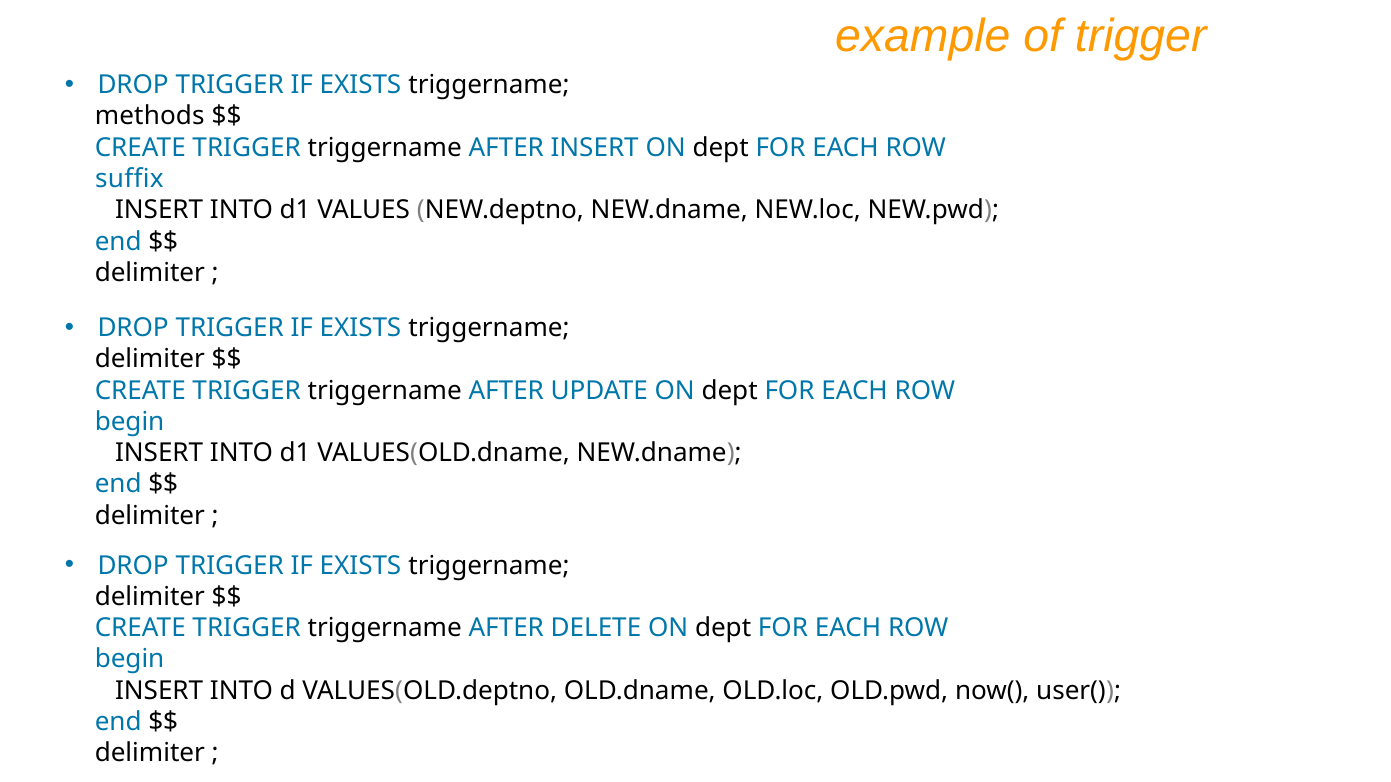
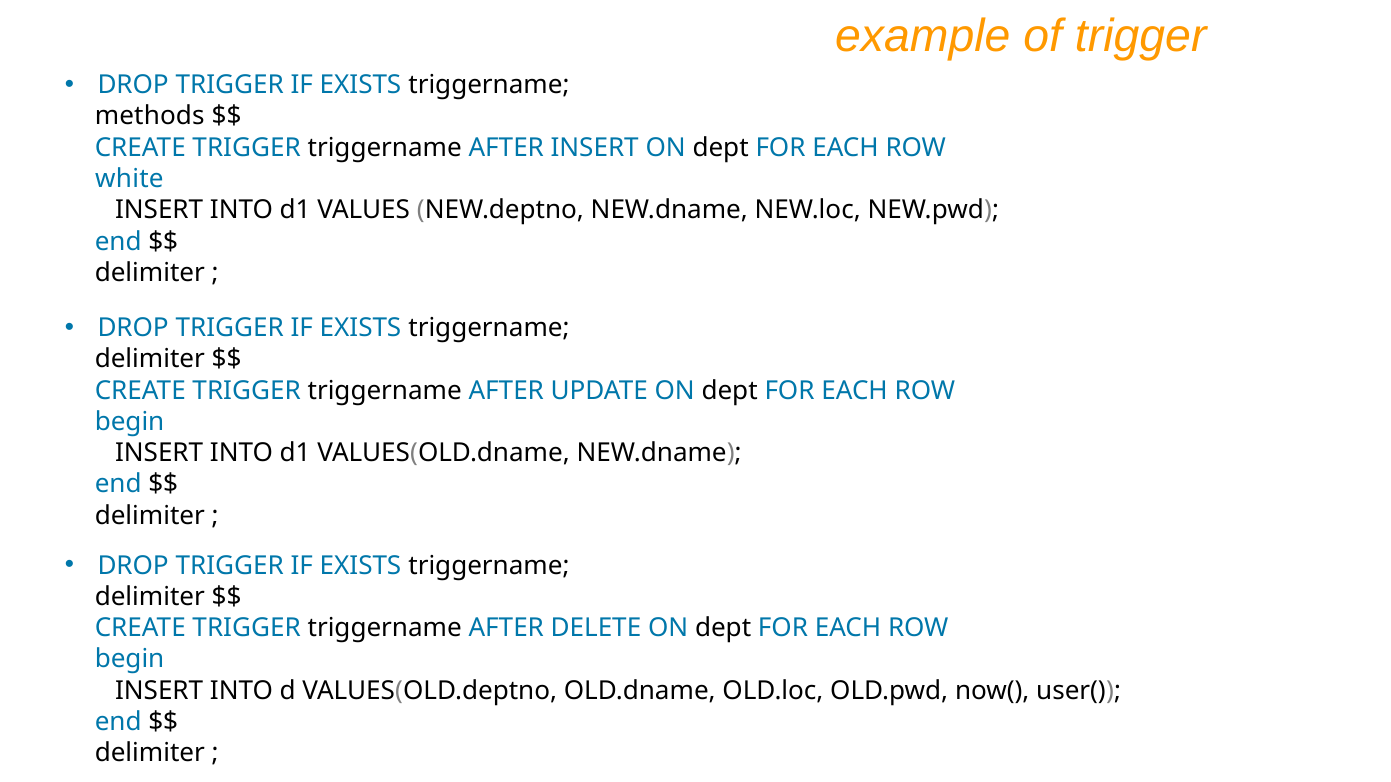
suffix: suffix -> white (129, 179)
